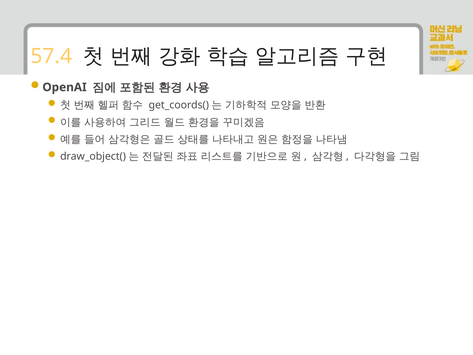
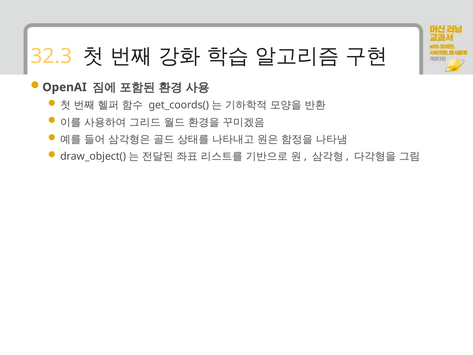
57.4: 57.4 -> 32.3 (51, 56)
